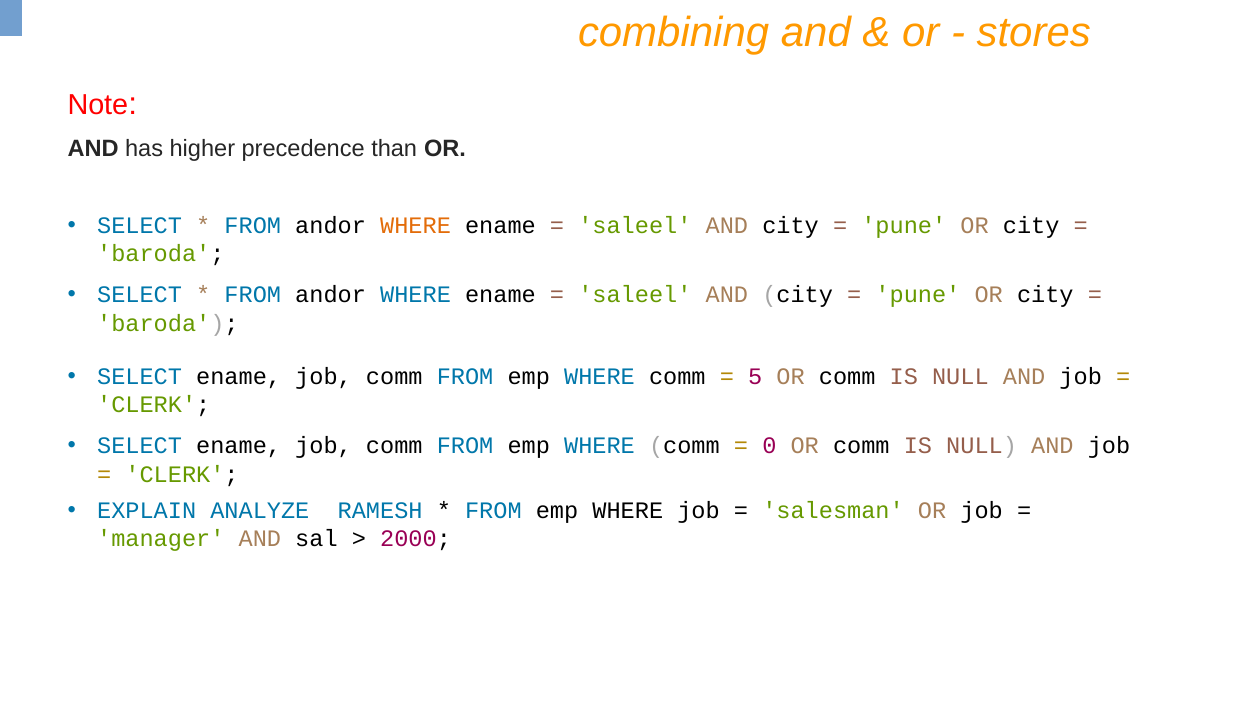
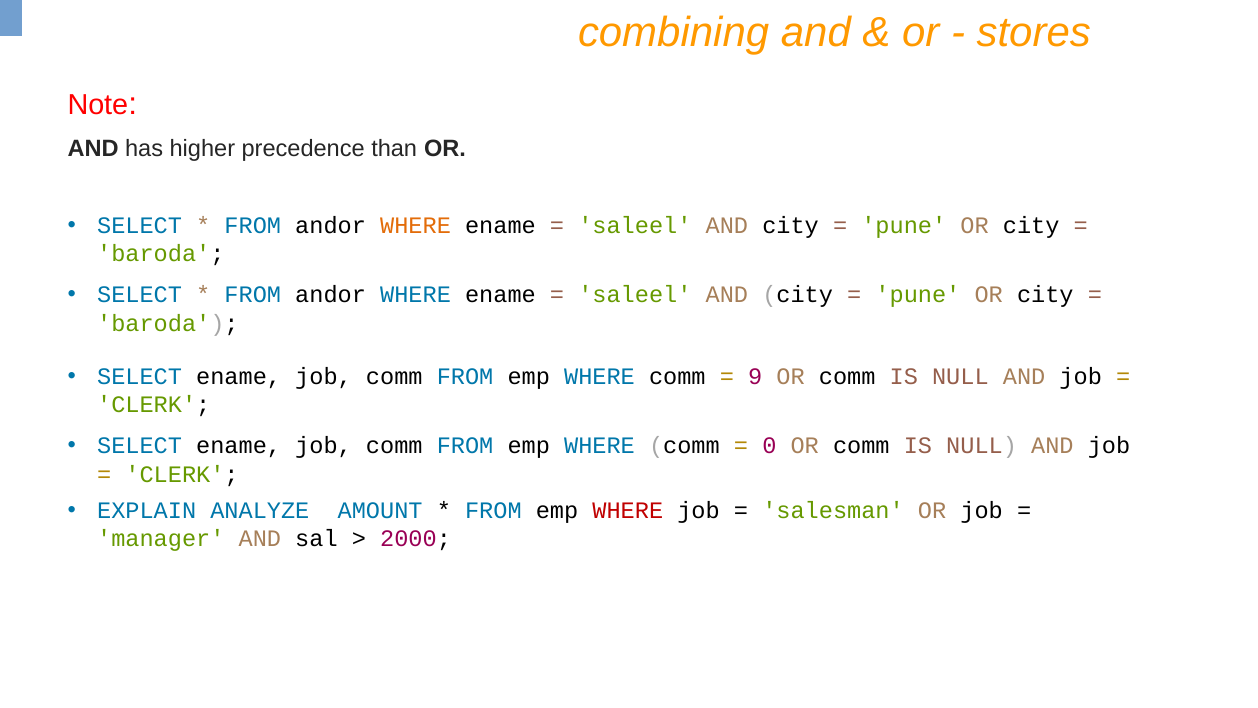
5: 5 -> 9 (755, 377)
RAMESH: RAMESH -> AMOUNT (380, 510)
WHERE colour: black -> red (628, 510)
